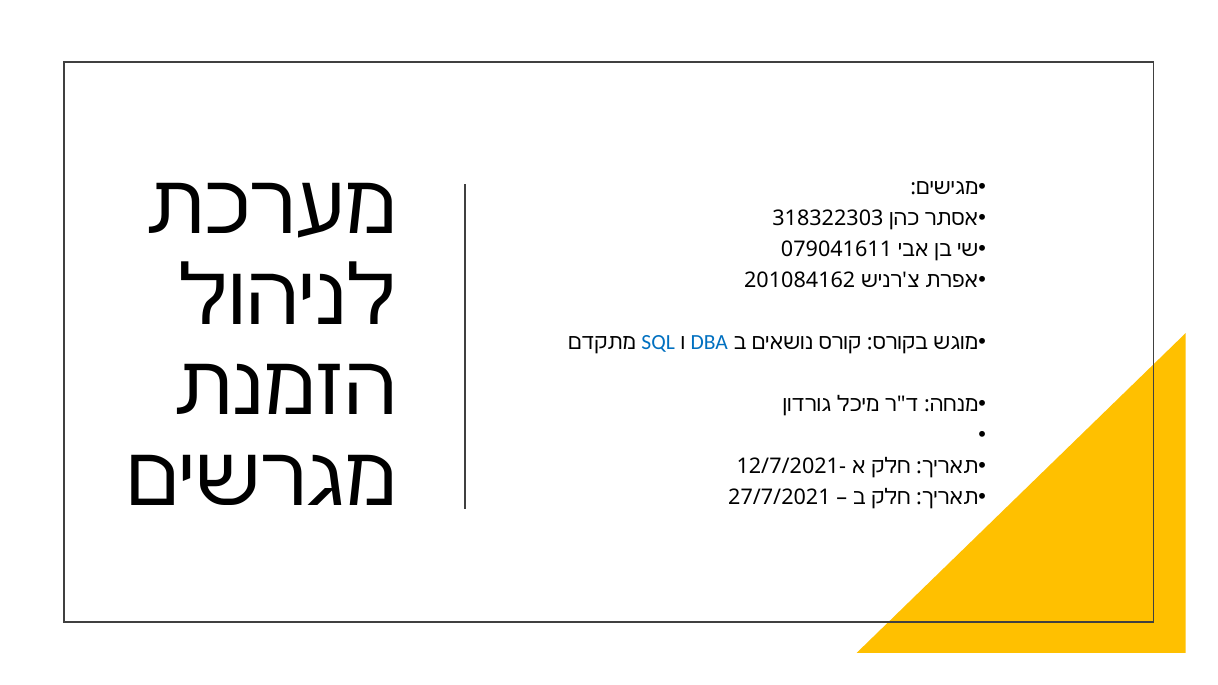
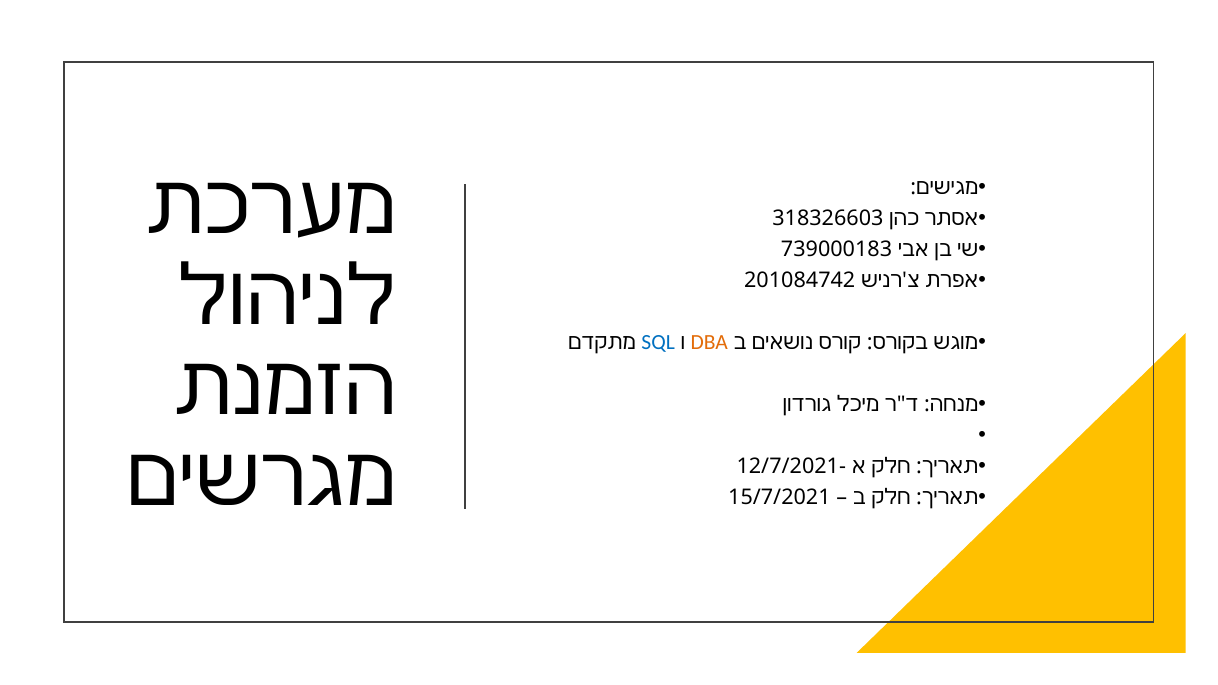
318322303: 318322303 -> 318326603 (828, 219)
079041611: 079041611 -> 739000183 (837, 250)
201084162: 201084162 -> 201084742 (800, 280)
DBA colour: blue -> orange (709, 342)
27/7/2021: 27/7/2021 -> 15/7/2021 (779, 497)
